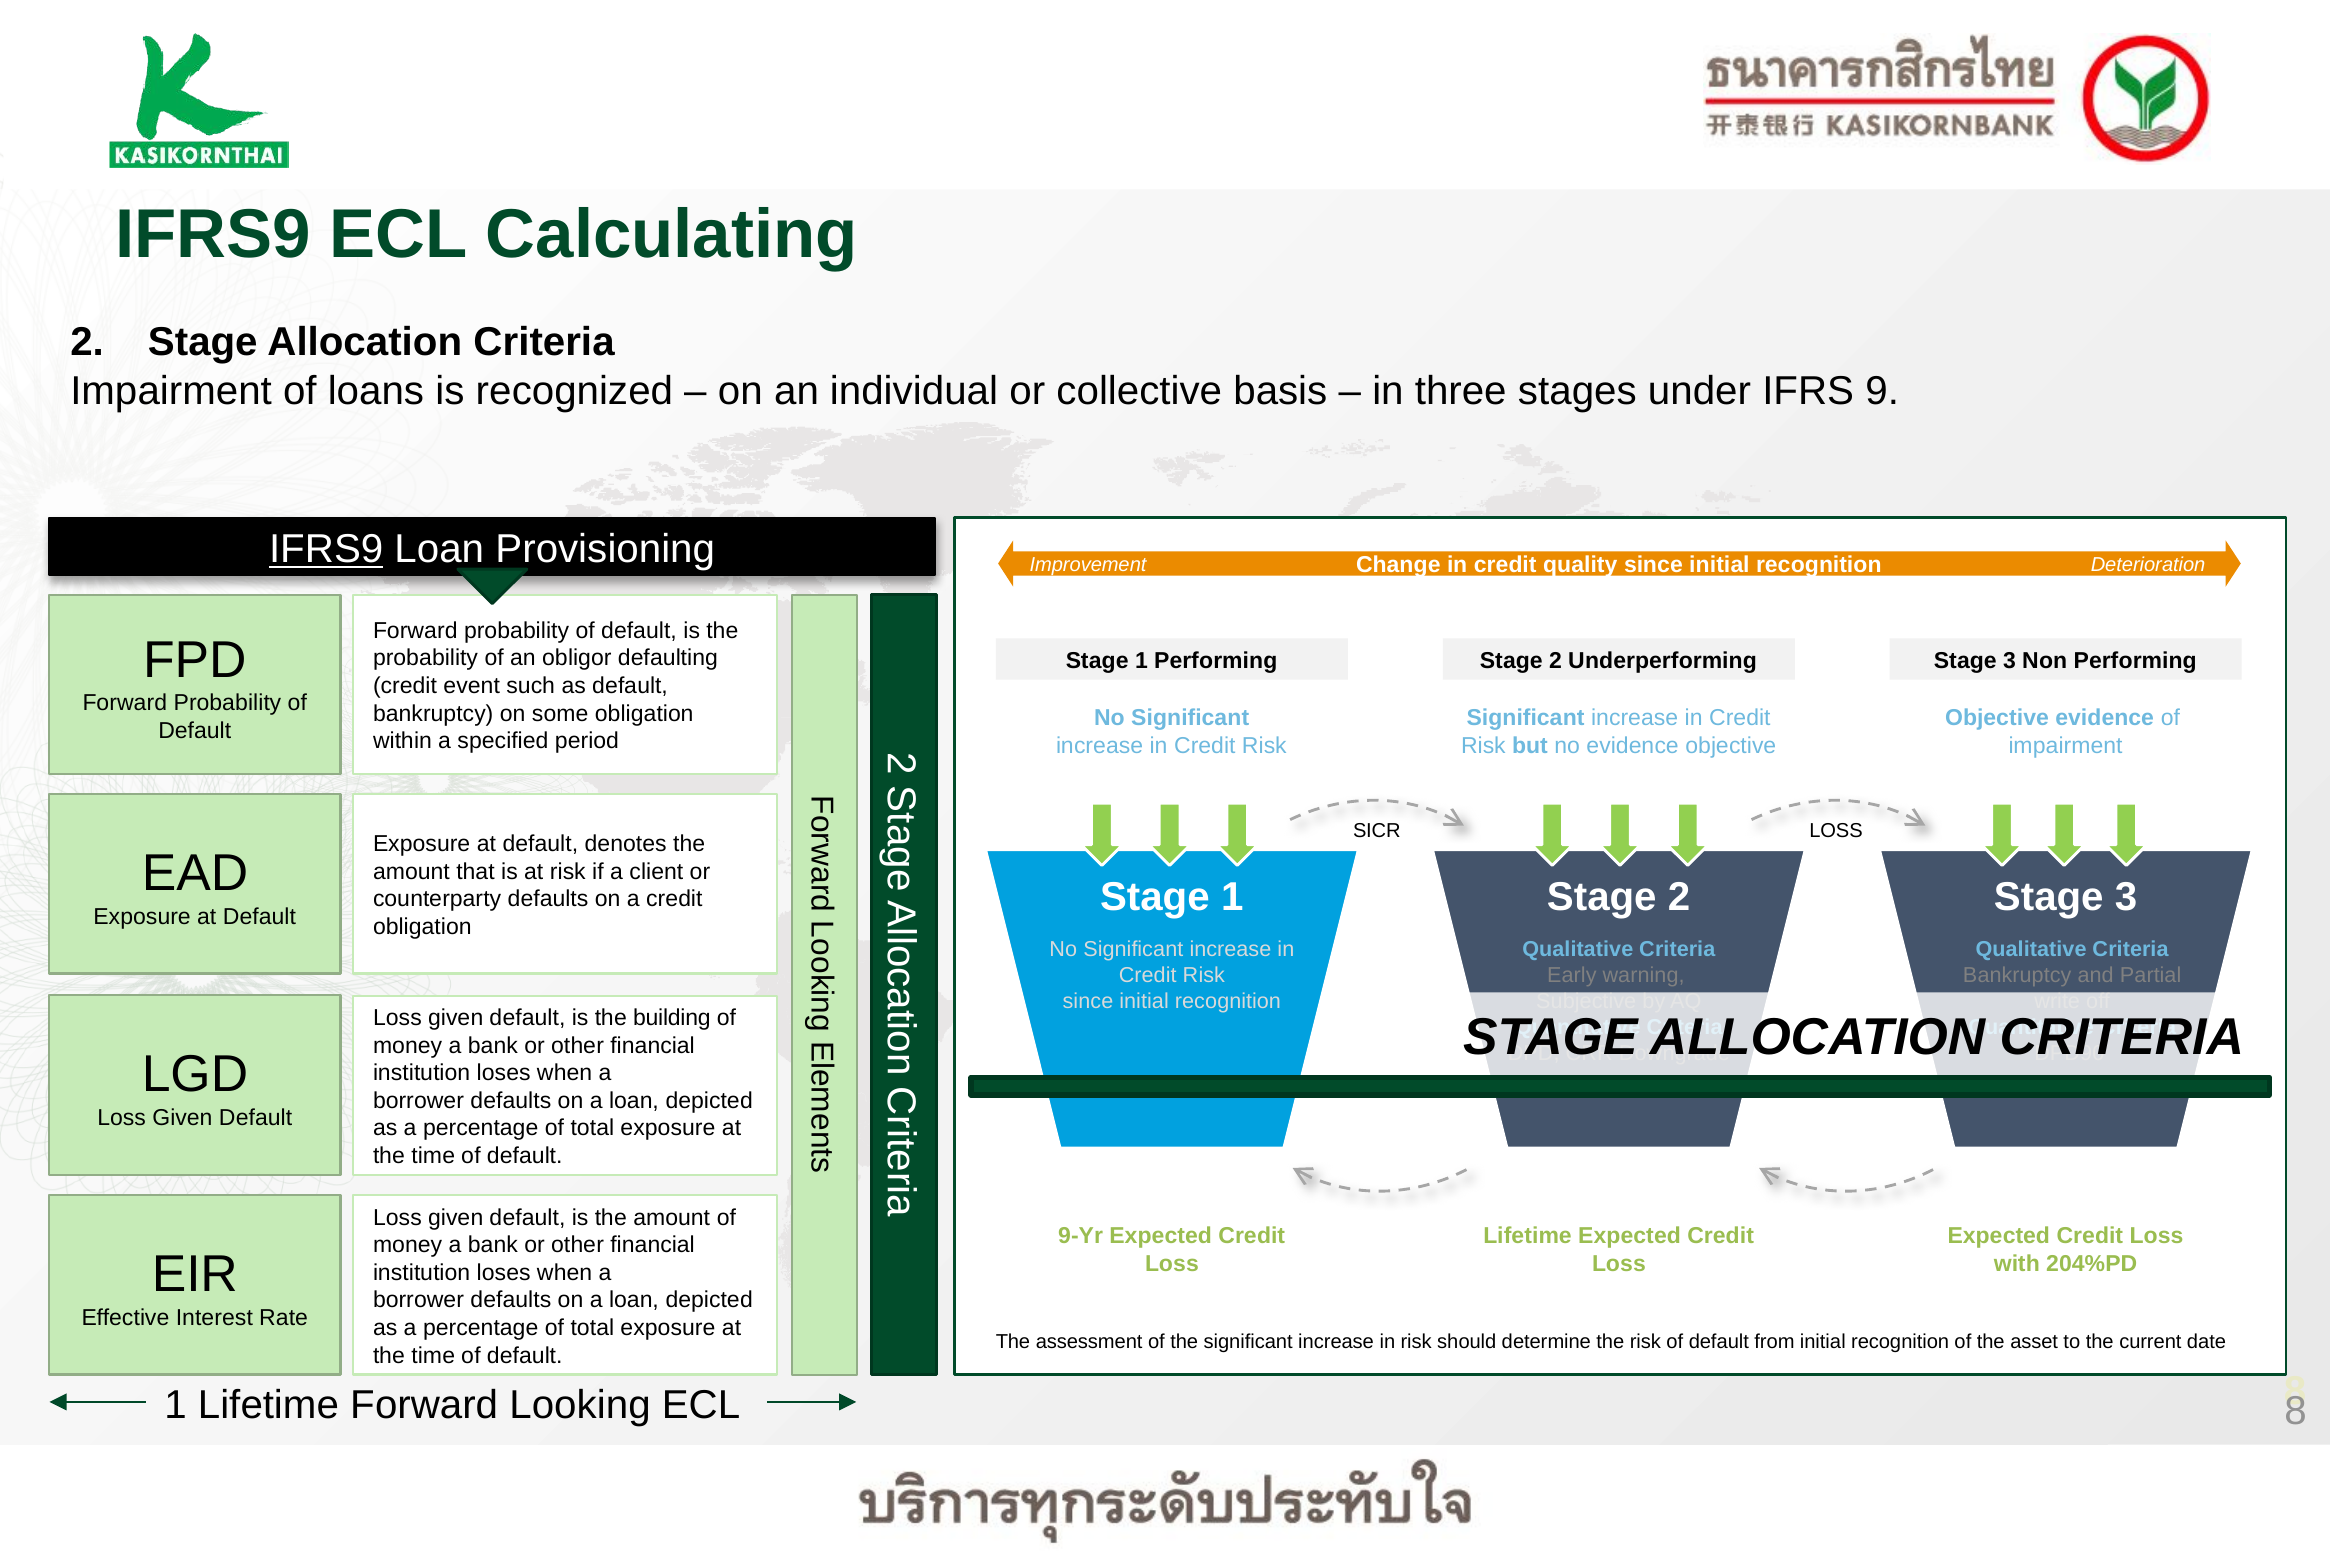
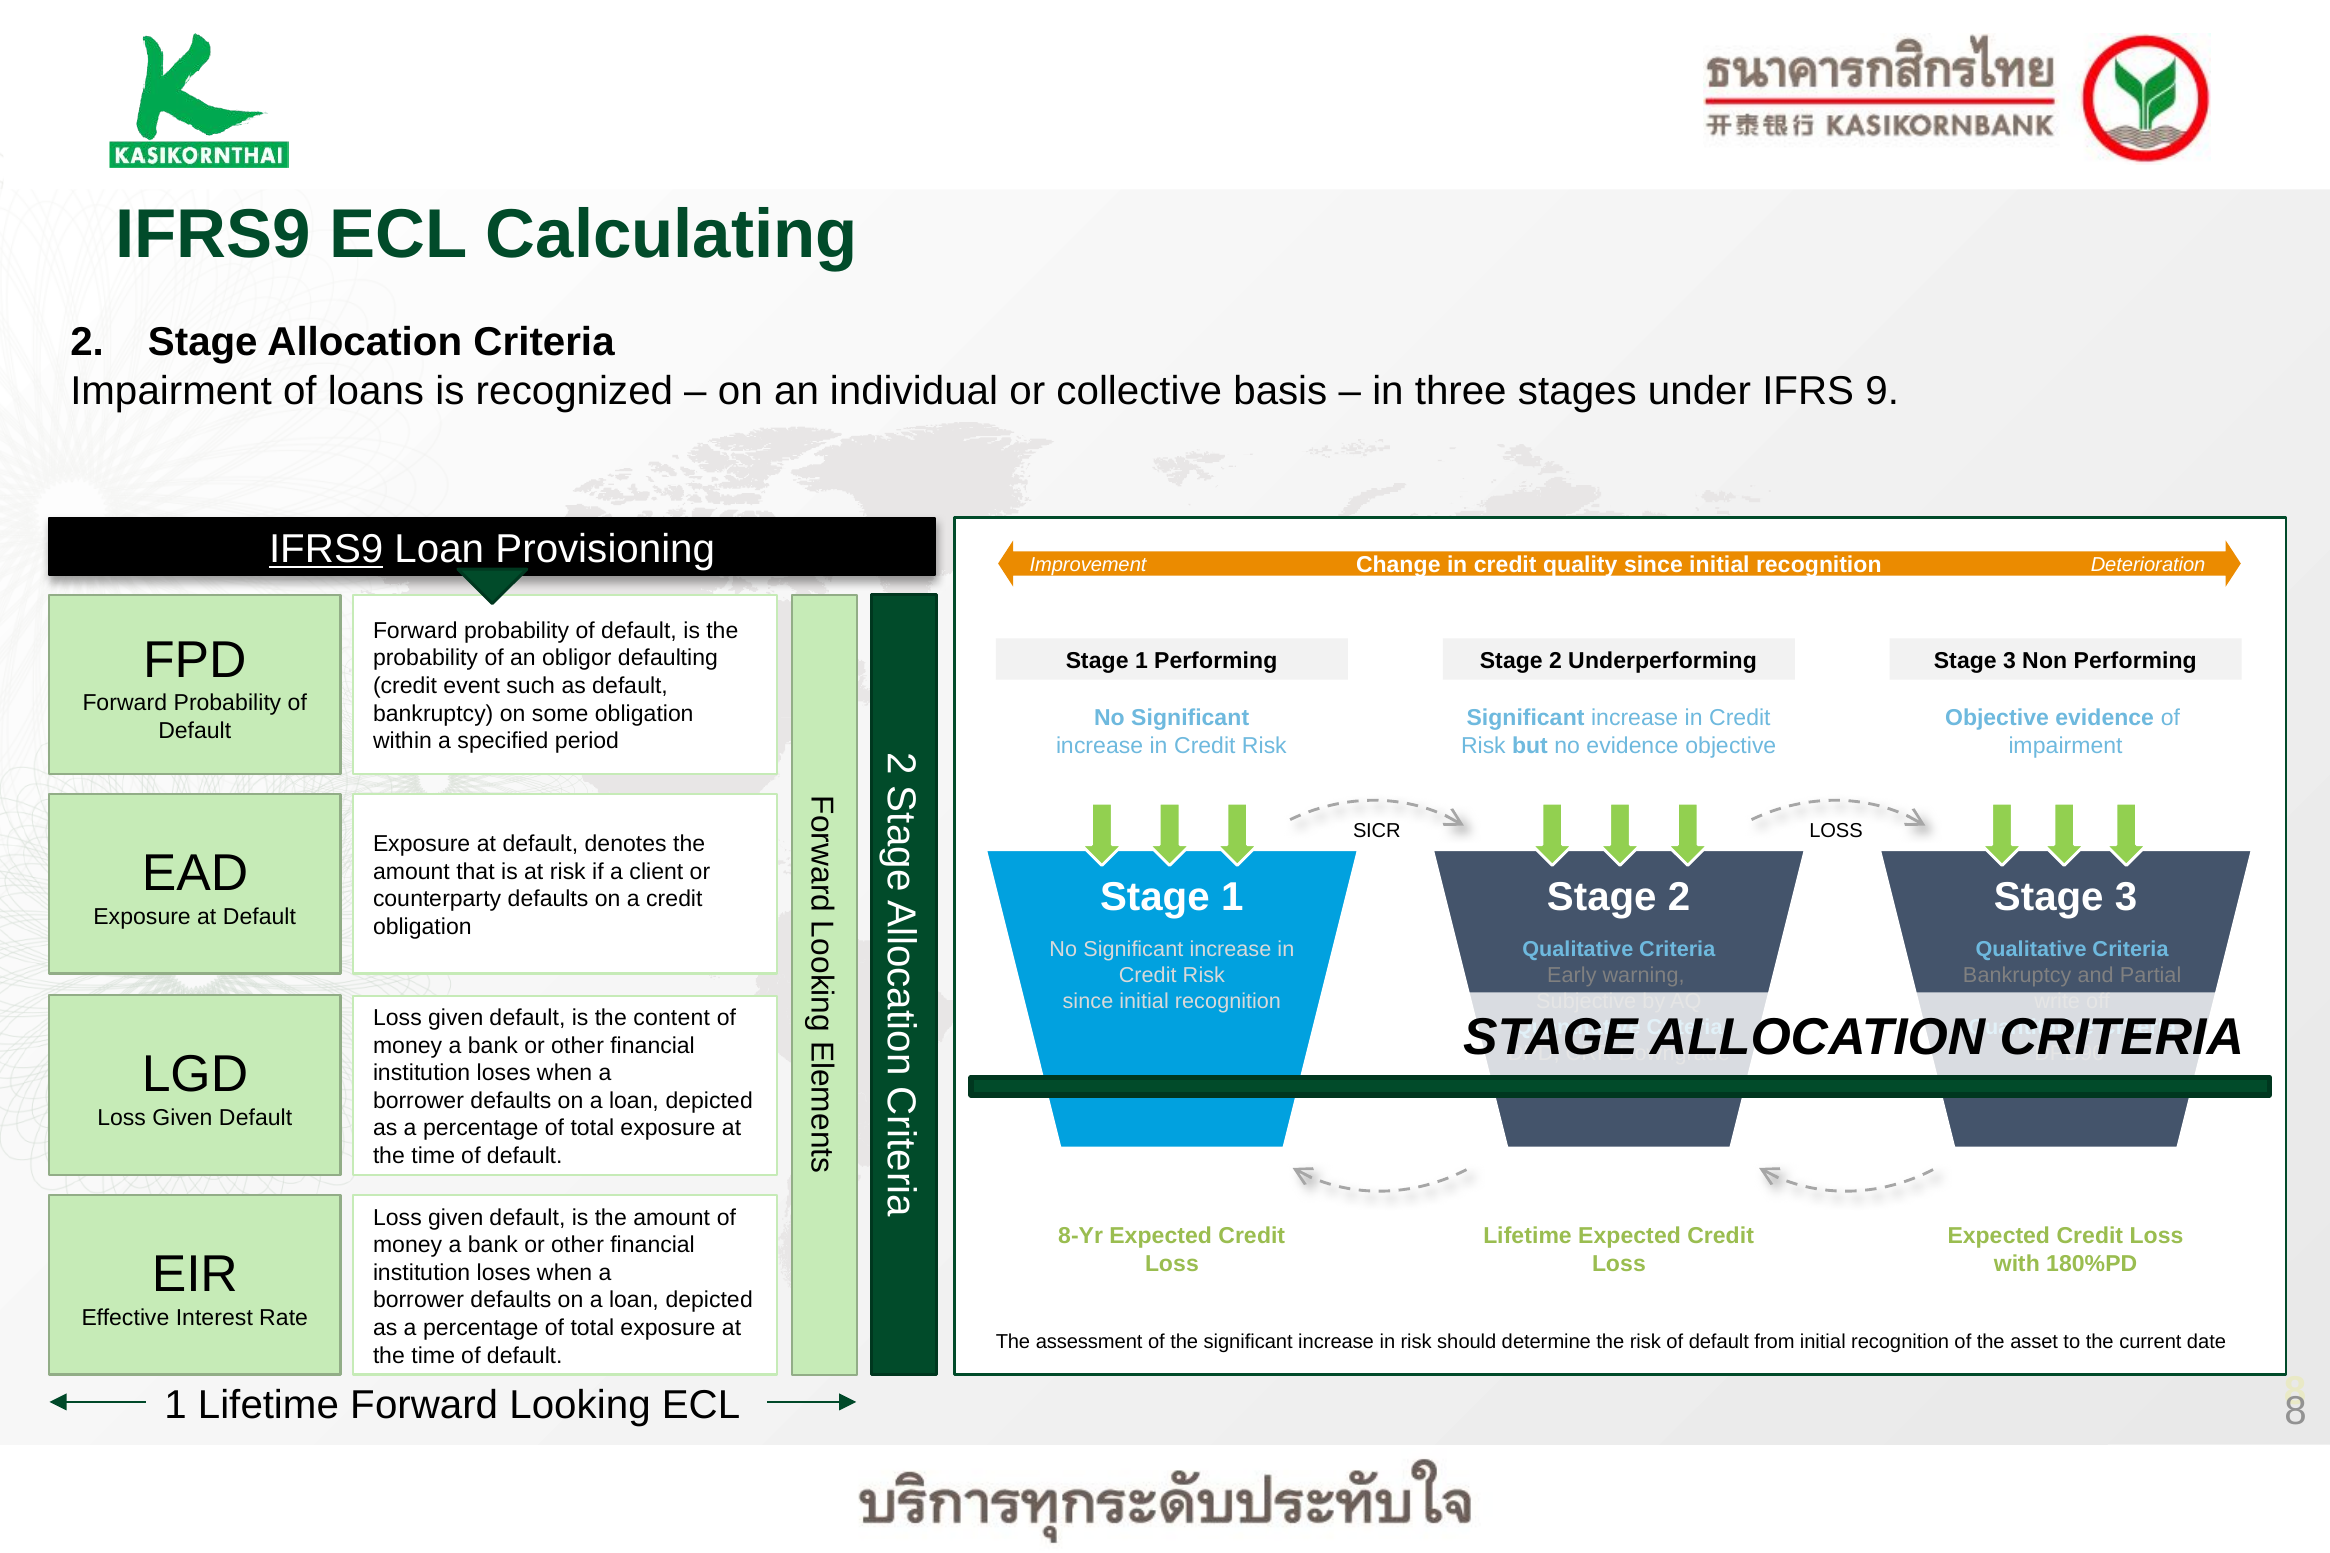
building: building -> content (672, 1018)
9-Yr: 9-Yr -> 8-Yr (1081, 1236)
204%PD: 204%PD -> 180%PD (2092, 1264)
